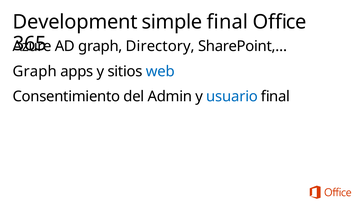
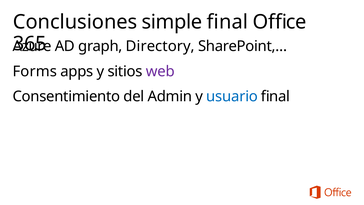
Development: Development -> Conclusiones (75, 22)
Graph: Graph -> Forms (35, 71)
web colour: blue -> purple (160, 71)
